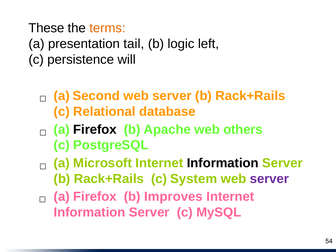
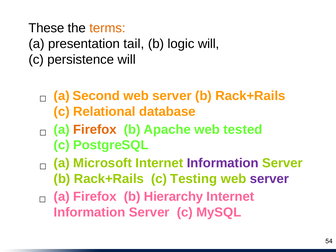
logic left: left -> will (209, 44)
Firefox colour: black -> orange (95, 129)
others: others -> tested (243, 129)
Information colour: black -> purple (223, 163)
System: System -> Testing (194, 179)
Improves: Improves -> Hierarchy (174, 197)
